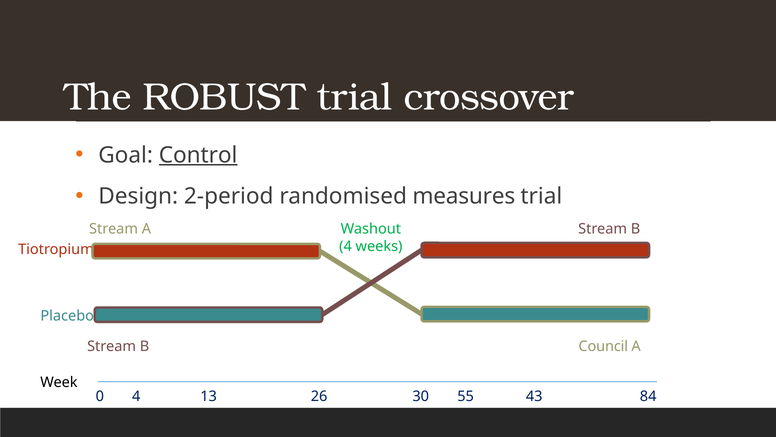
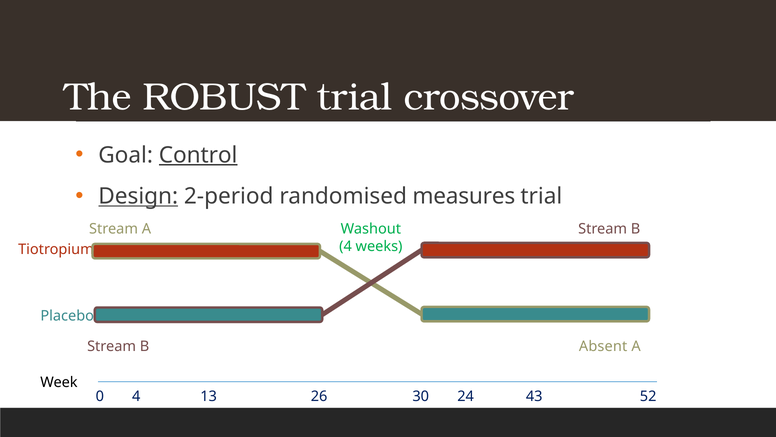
Design underline: none -> present (138, 196)
Council: Council -> Absent (603, 346)
55: 55 -> 24 (466, 396)
84: 84 -> 52 (648, 396)
